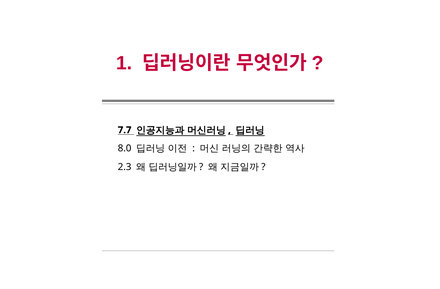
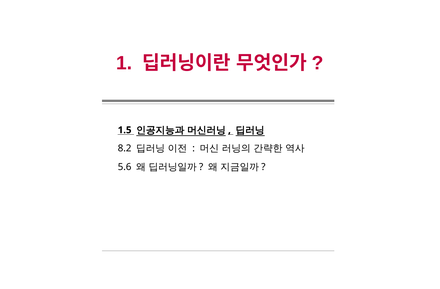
7.7: 7.7 -> 1.5 (125, 130)
8.0: 8.0 -> 8.2 (125, 148)
2.3: 2.3 -> 5.6 (125, 167)
